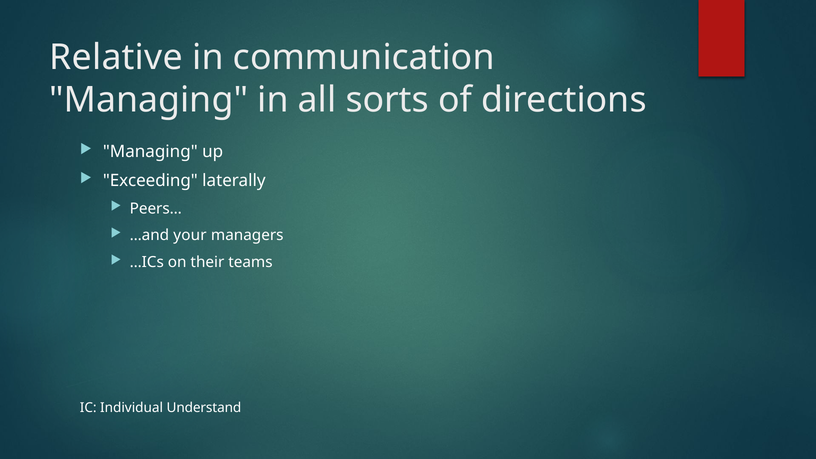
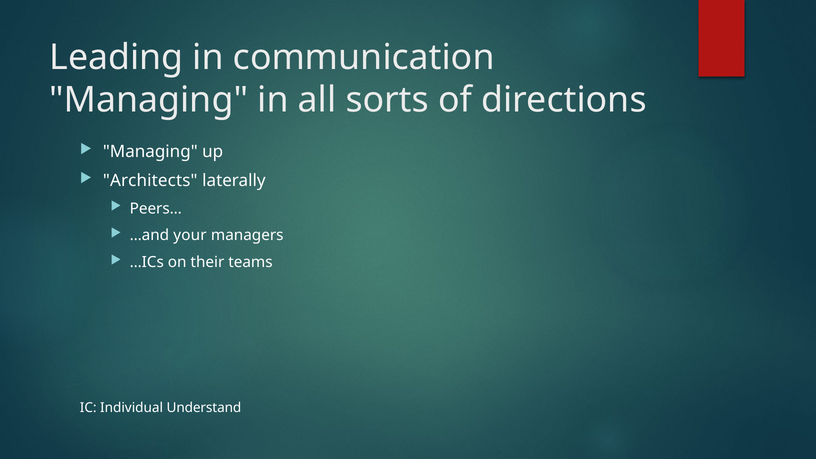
Relative: Relative -> Leading (116, 57)
Exceeding: Exceeding -> Architects (150, 181)
